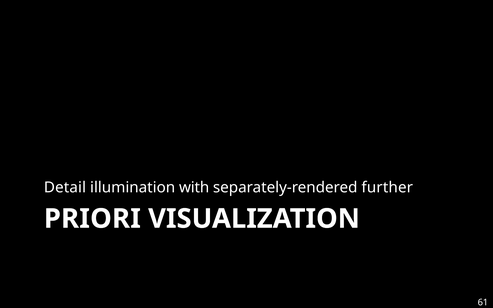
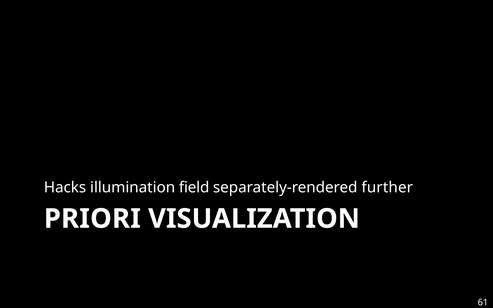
Detail: Detail -> Hacks (65, 187)
with: with -> field (194, 187)
